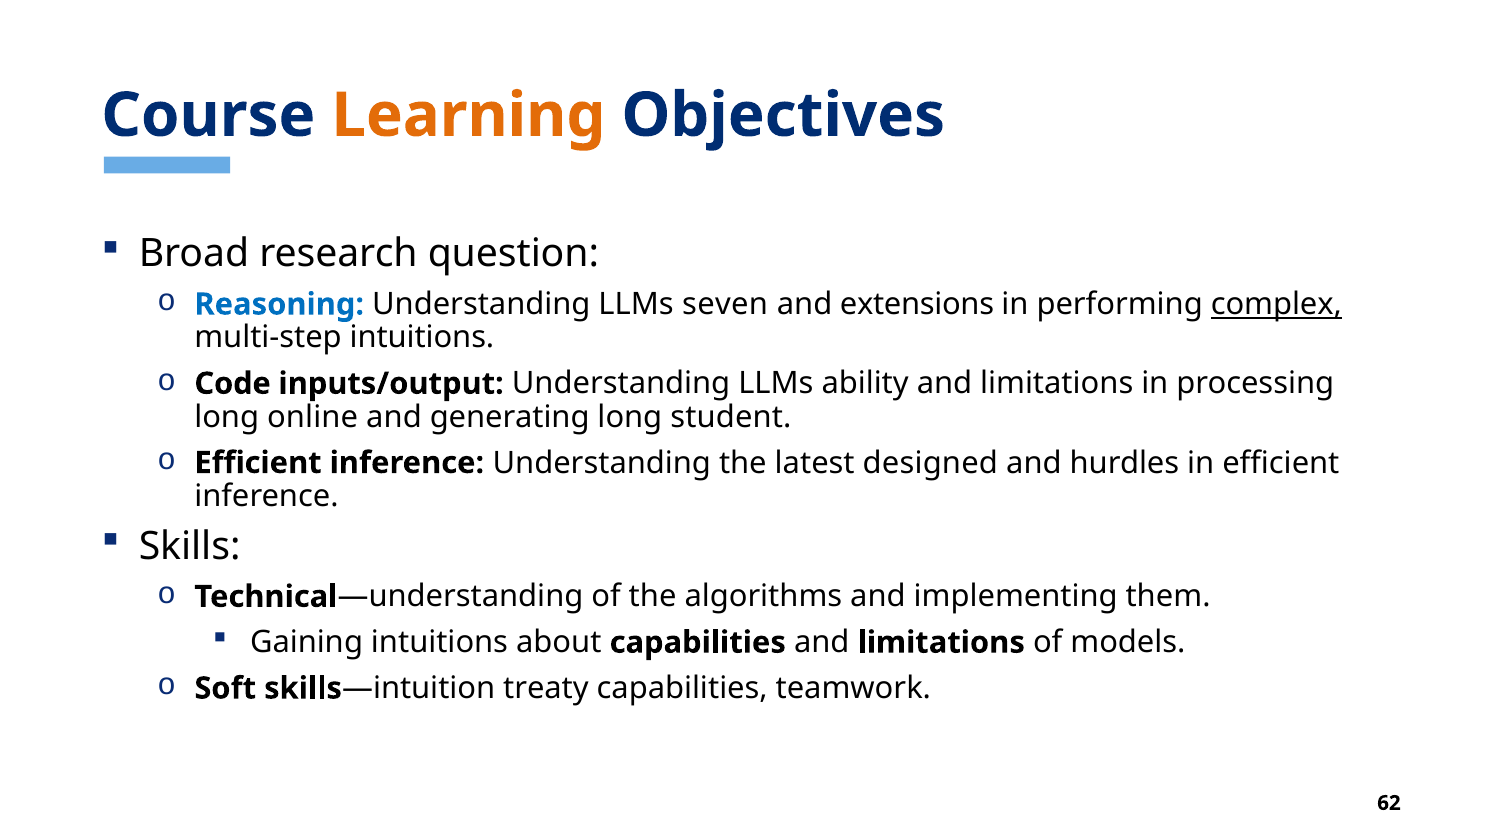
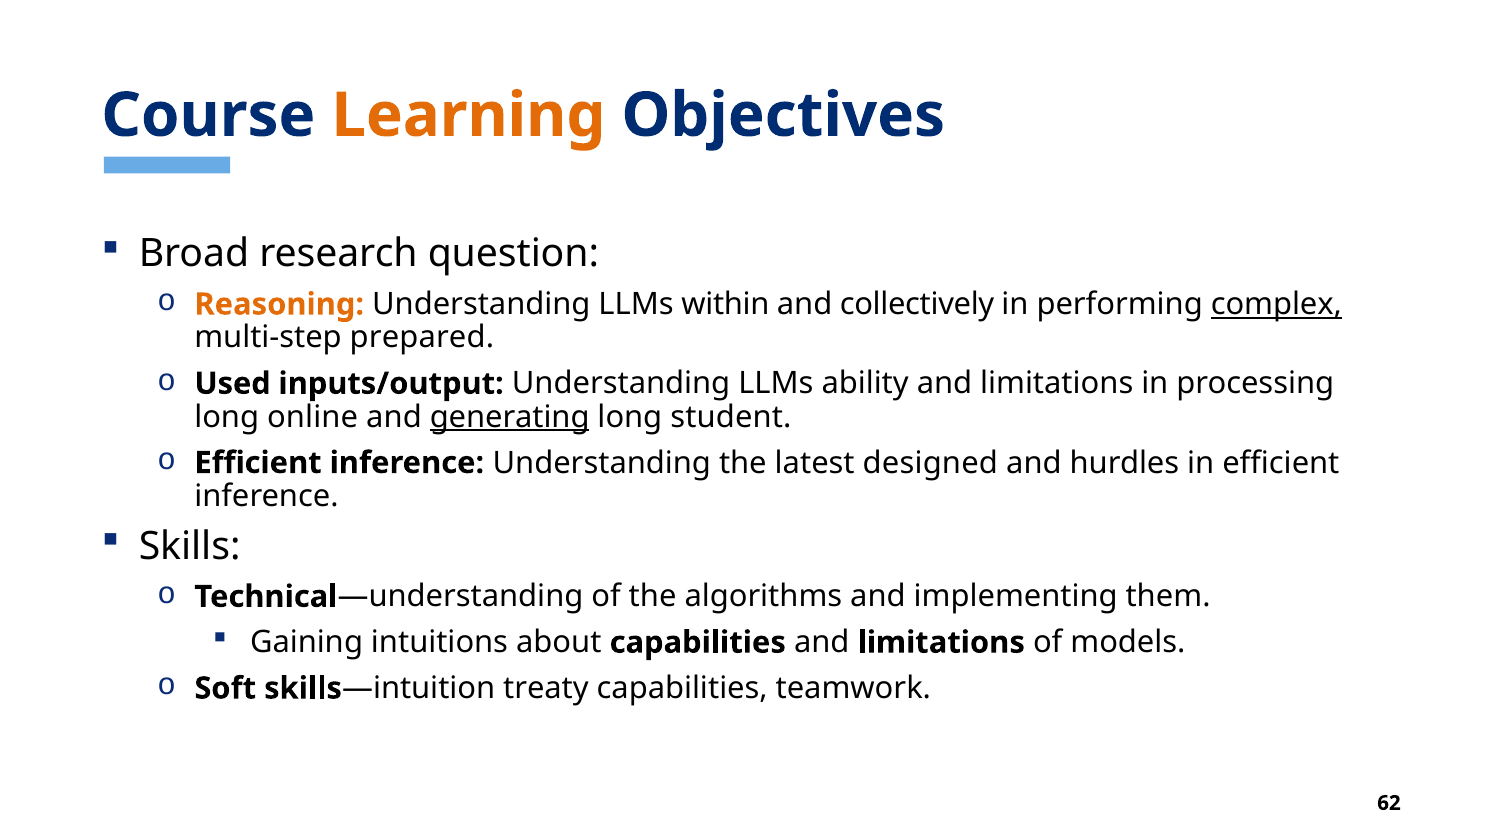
Reasoning colour: blue -> orange (279, 304)
seven: seven -> within (725, 304)
extensions: extensions -> collectively (917, 304)
multi-step intuitions: intuitions -> prepared (422, 338)
Code: Code -> Used (233, 384)
generating underline: none -> present (510, 417)
